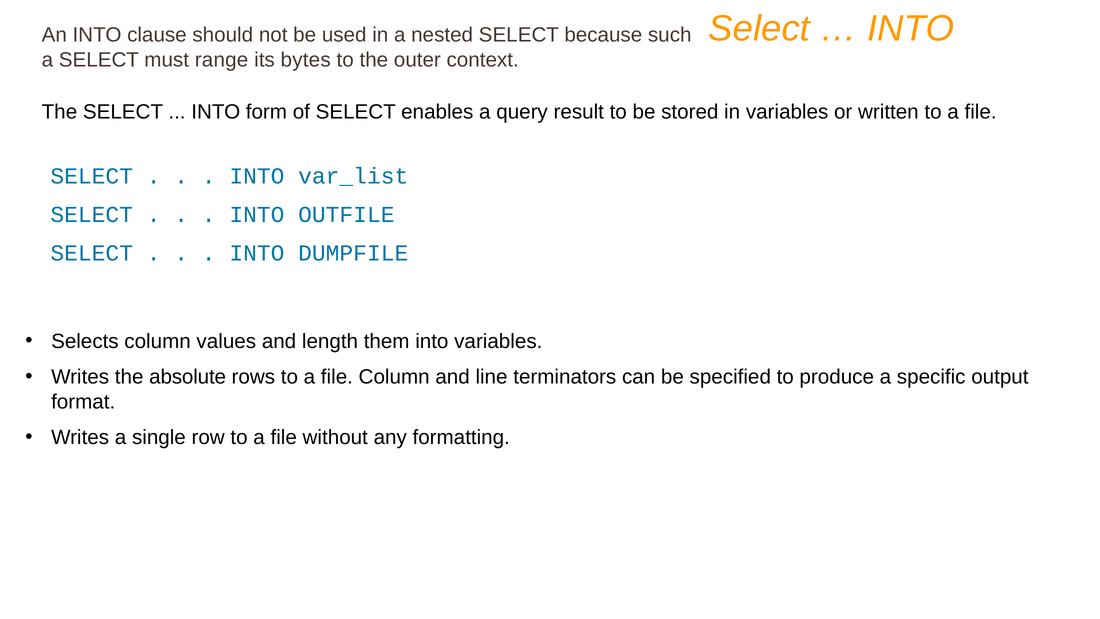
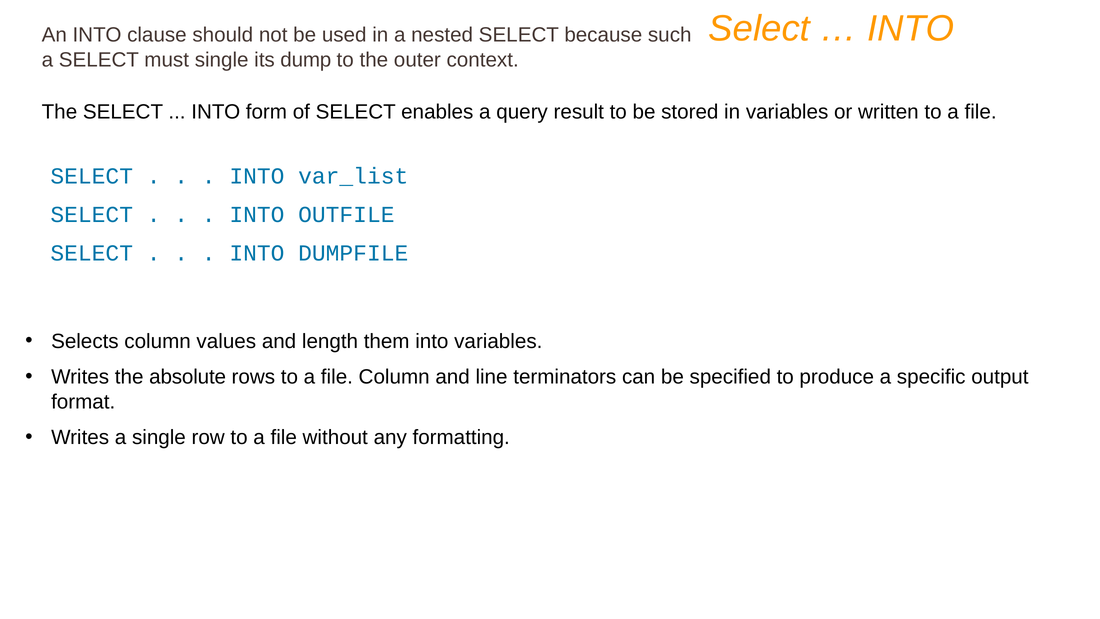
must range: range -> single (222, 60)
bytes: bytes -> dump (306, 60)
